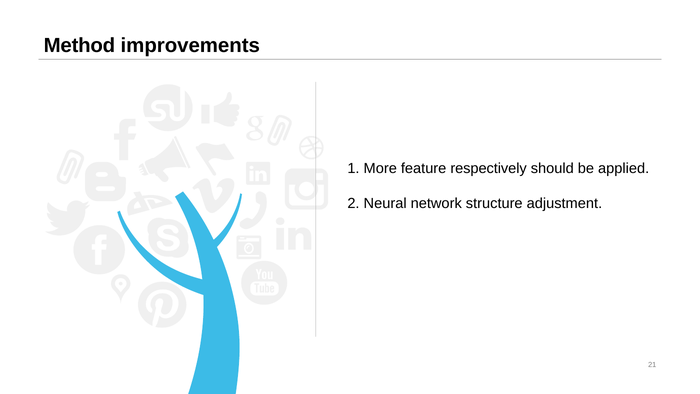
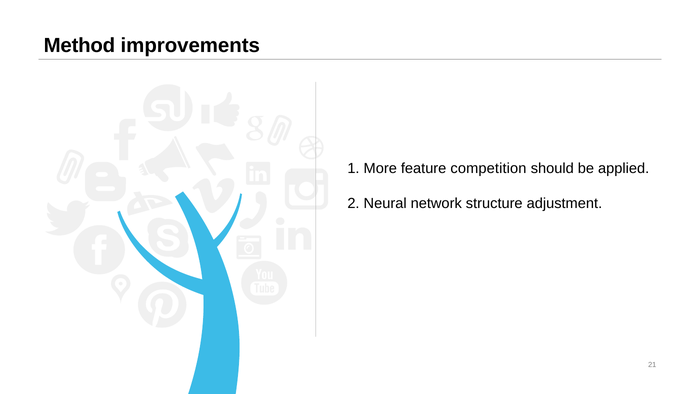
respectively: respectively -> competition (488, 168)
